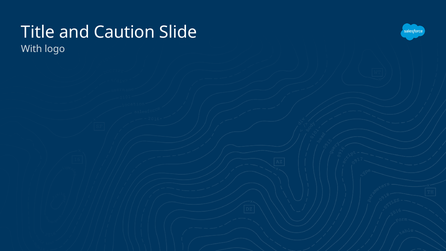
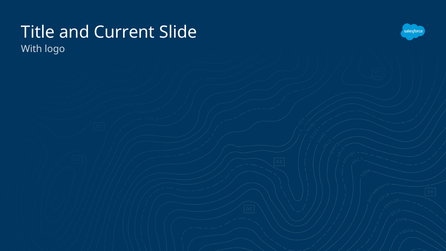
Caution: Caution -> Current (124, 32)
